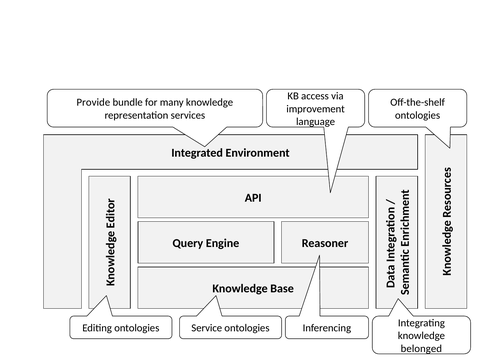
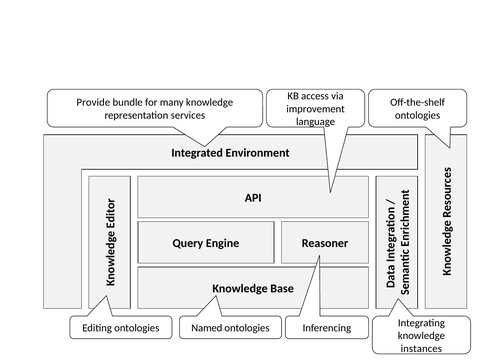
Service: Service -> Named (207, 328)
belonged: belonged -> instances (421, 348)
